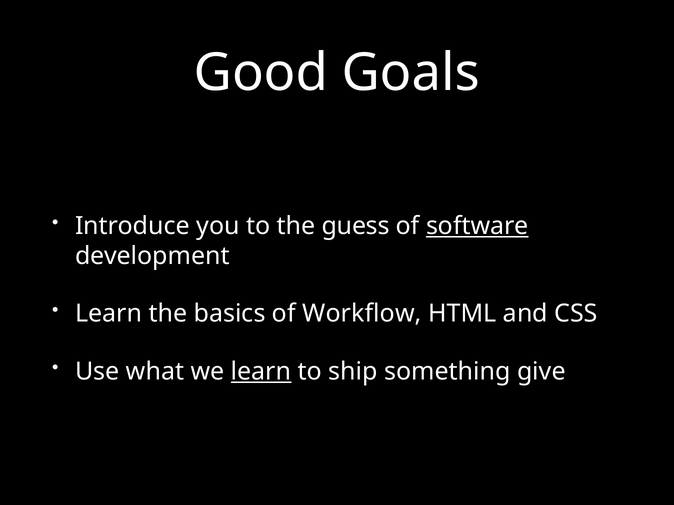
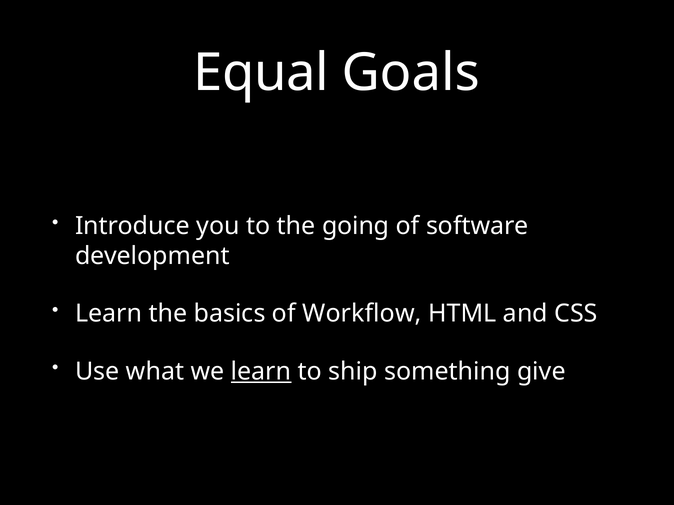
Good: Good -> Equal (261, 73)
guess: guess -> going (356, 226)
software underline: present -> none (477, 226)
